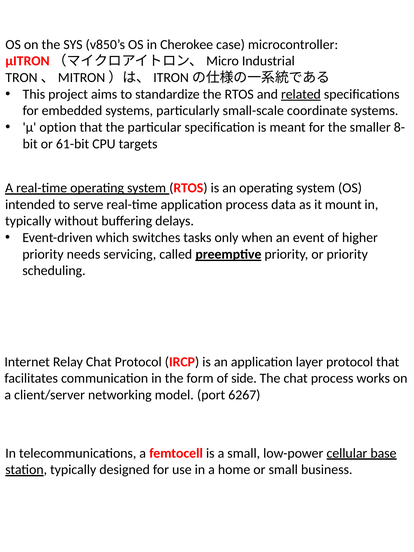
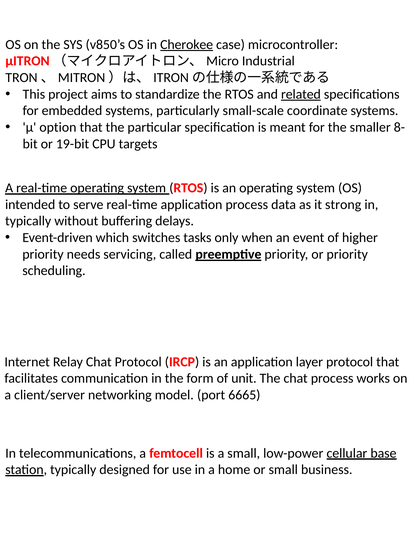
Cherokee underline: none -> present (187, 45)
61-bit: 61-bit -> 19-bit (73, 144)
mount: mount -> strong (343, 205)
side: side -> unit (244, 378)
6267: 6267 -> 6665 (244, 395)
